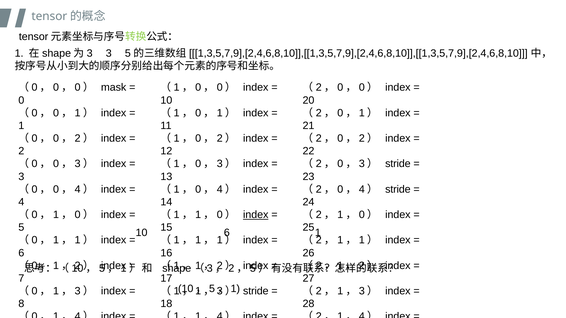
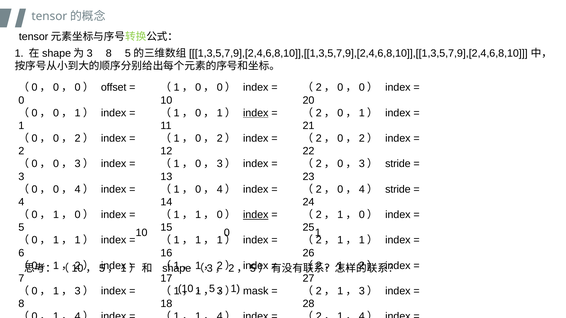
3: 3 -> 8 (109, 53)
mask: mask -> offset (114, 88)
index underline: none -> present (256, 113)
10 6: 6 -> 0 (227, 233)
stride: stride -> mask (256, 291)
